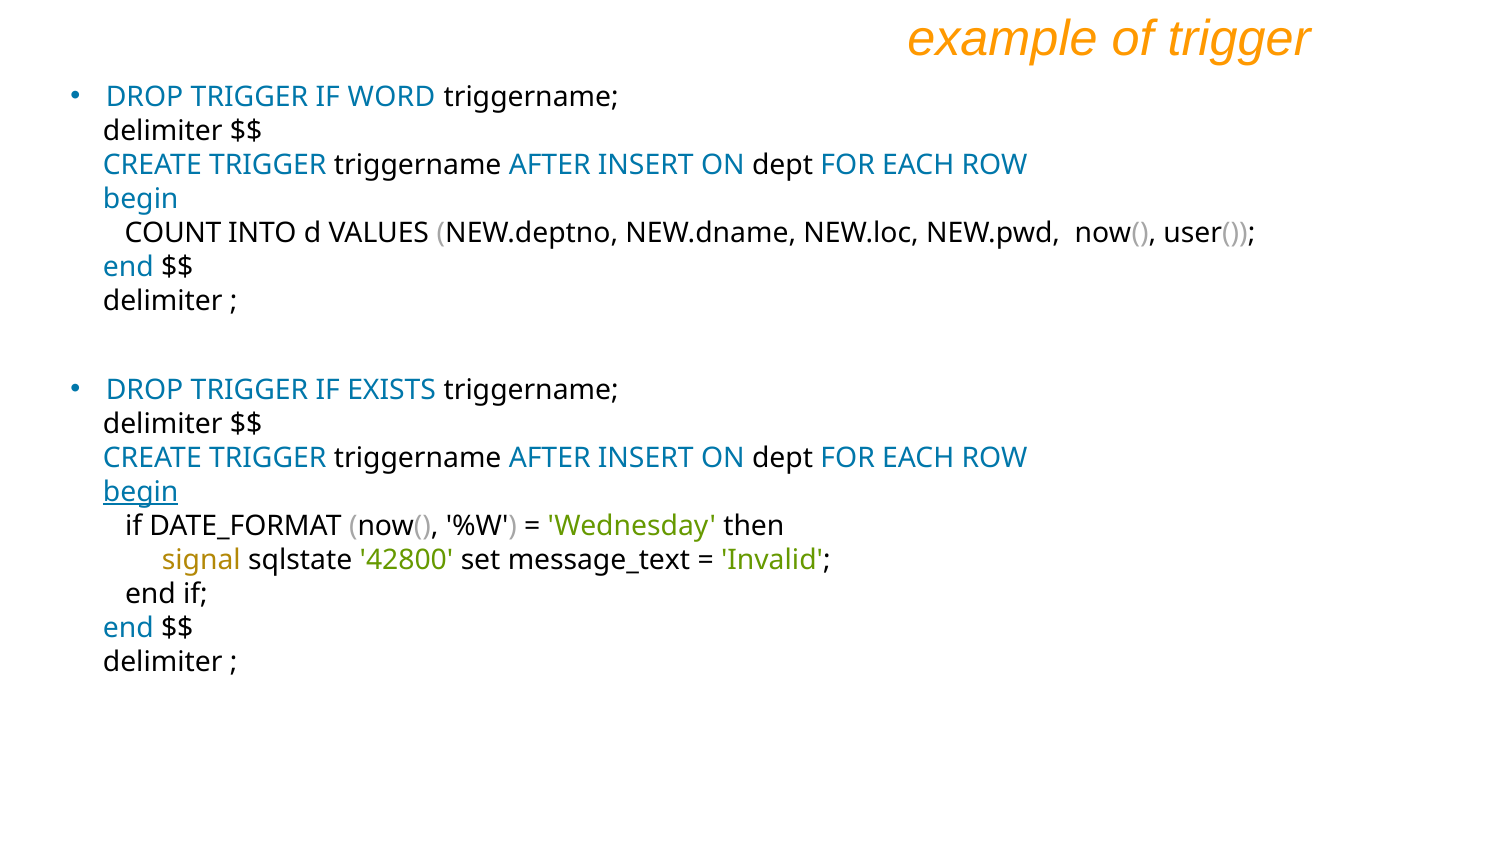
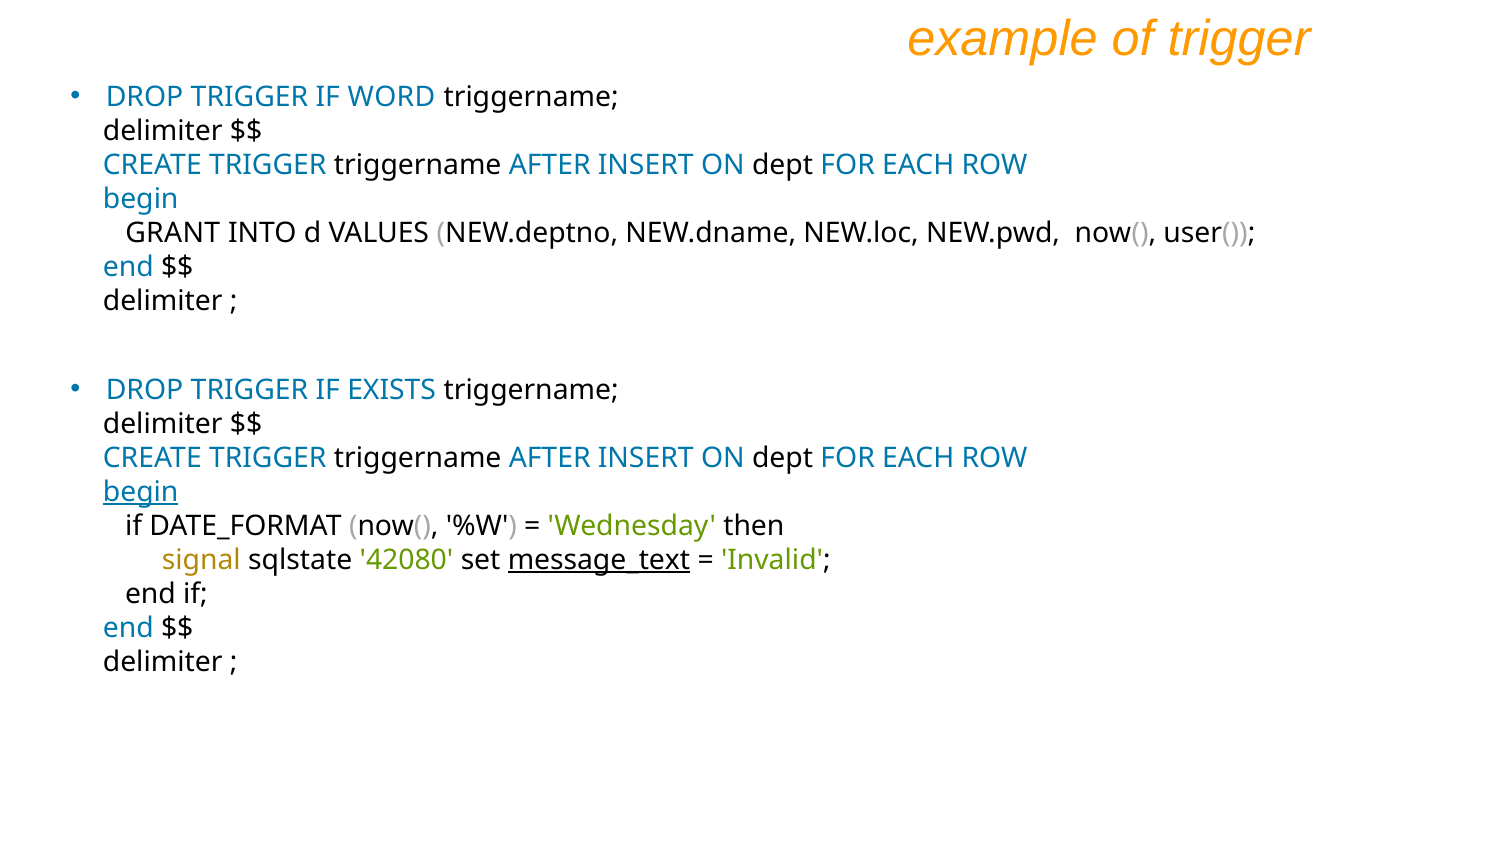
COUNT: COUNT -> GRANT (173, 233)
42800: 42800 -> 42080 (406, 560)
message_text underline: none -> present (599, 560)
